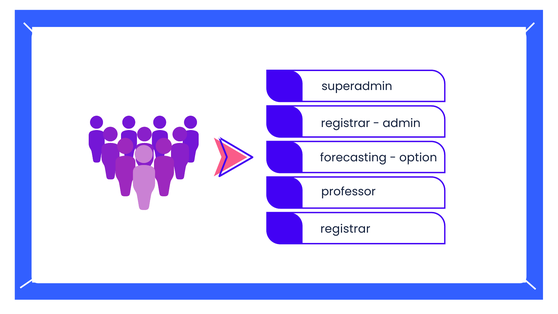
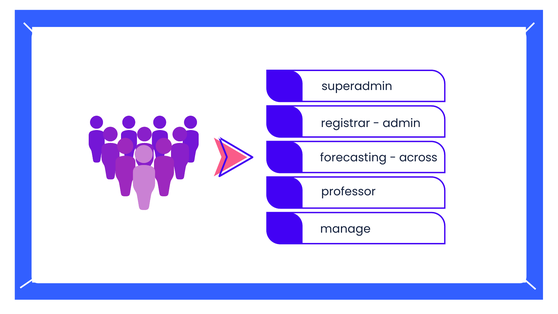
option: option -> across (418, 157)
registrar: registrar -> manage (345, 229)
